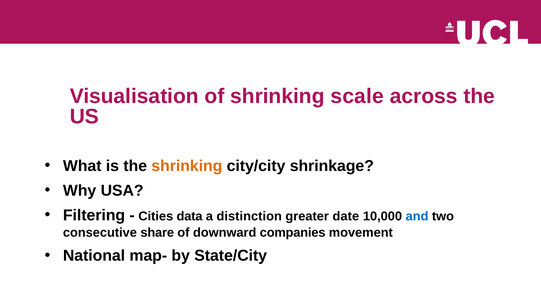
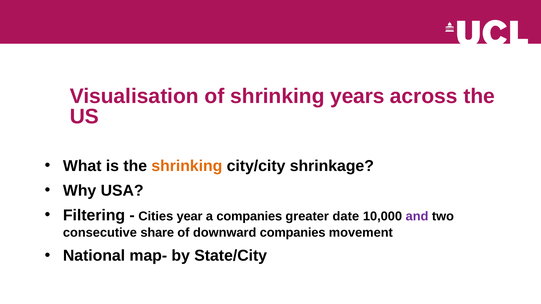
scale: scale -> years (357, 96)
data: data -> year (190, 216)
a distinction: distinction -> companies (249, 216)
and colour: blue -> purple (417, 216)
